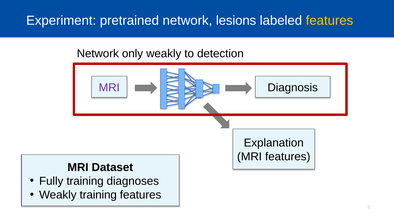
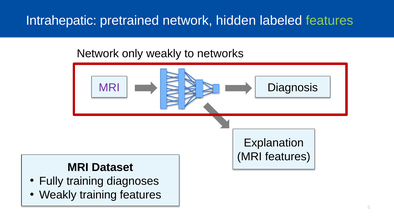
Experiment: Experiment -> Intrahepatic (61, 21)
lesions: lesions -> hidden (236, 21)
features colour: yellow -> light green (329, 21)
detection: detection -> networks (220, 54)
